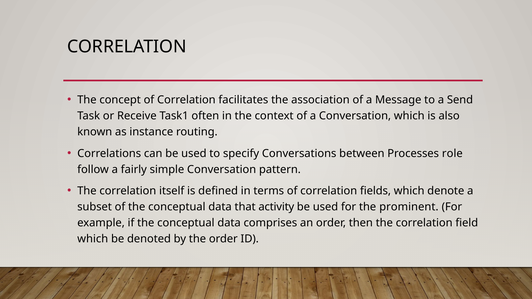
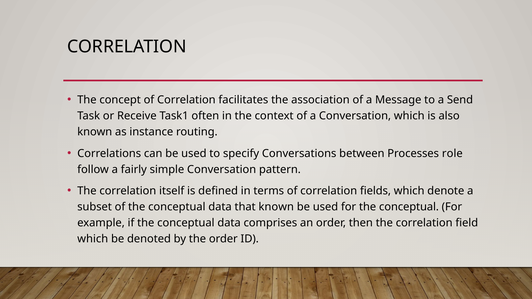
that activity: activity -> known (276, 207)
for the prominent: prominent -> conceptual (409, 207)
